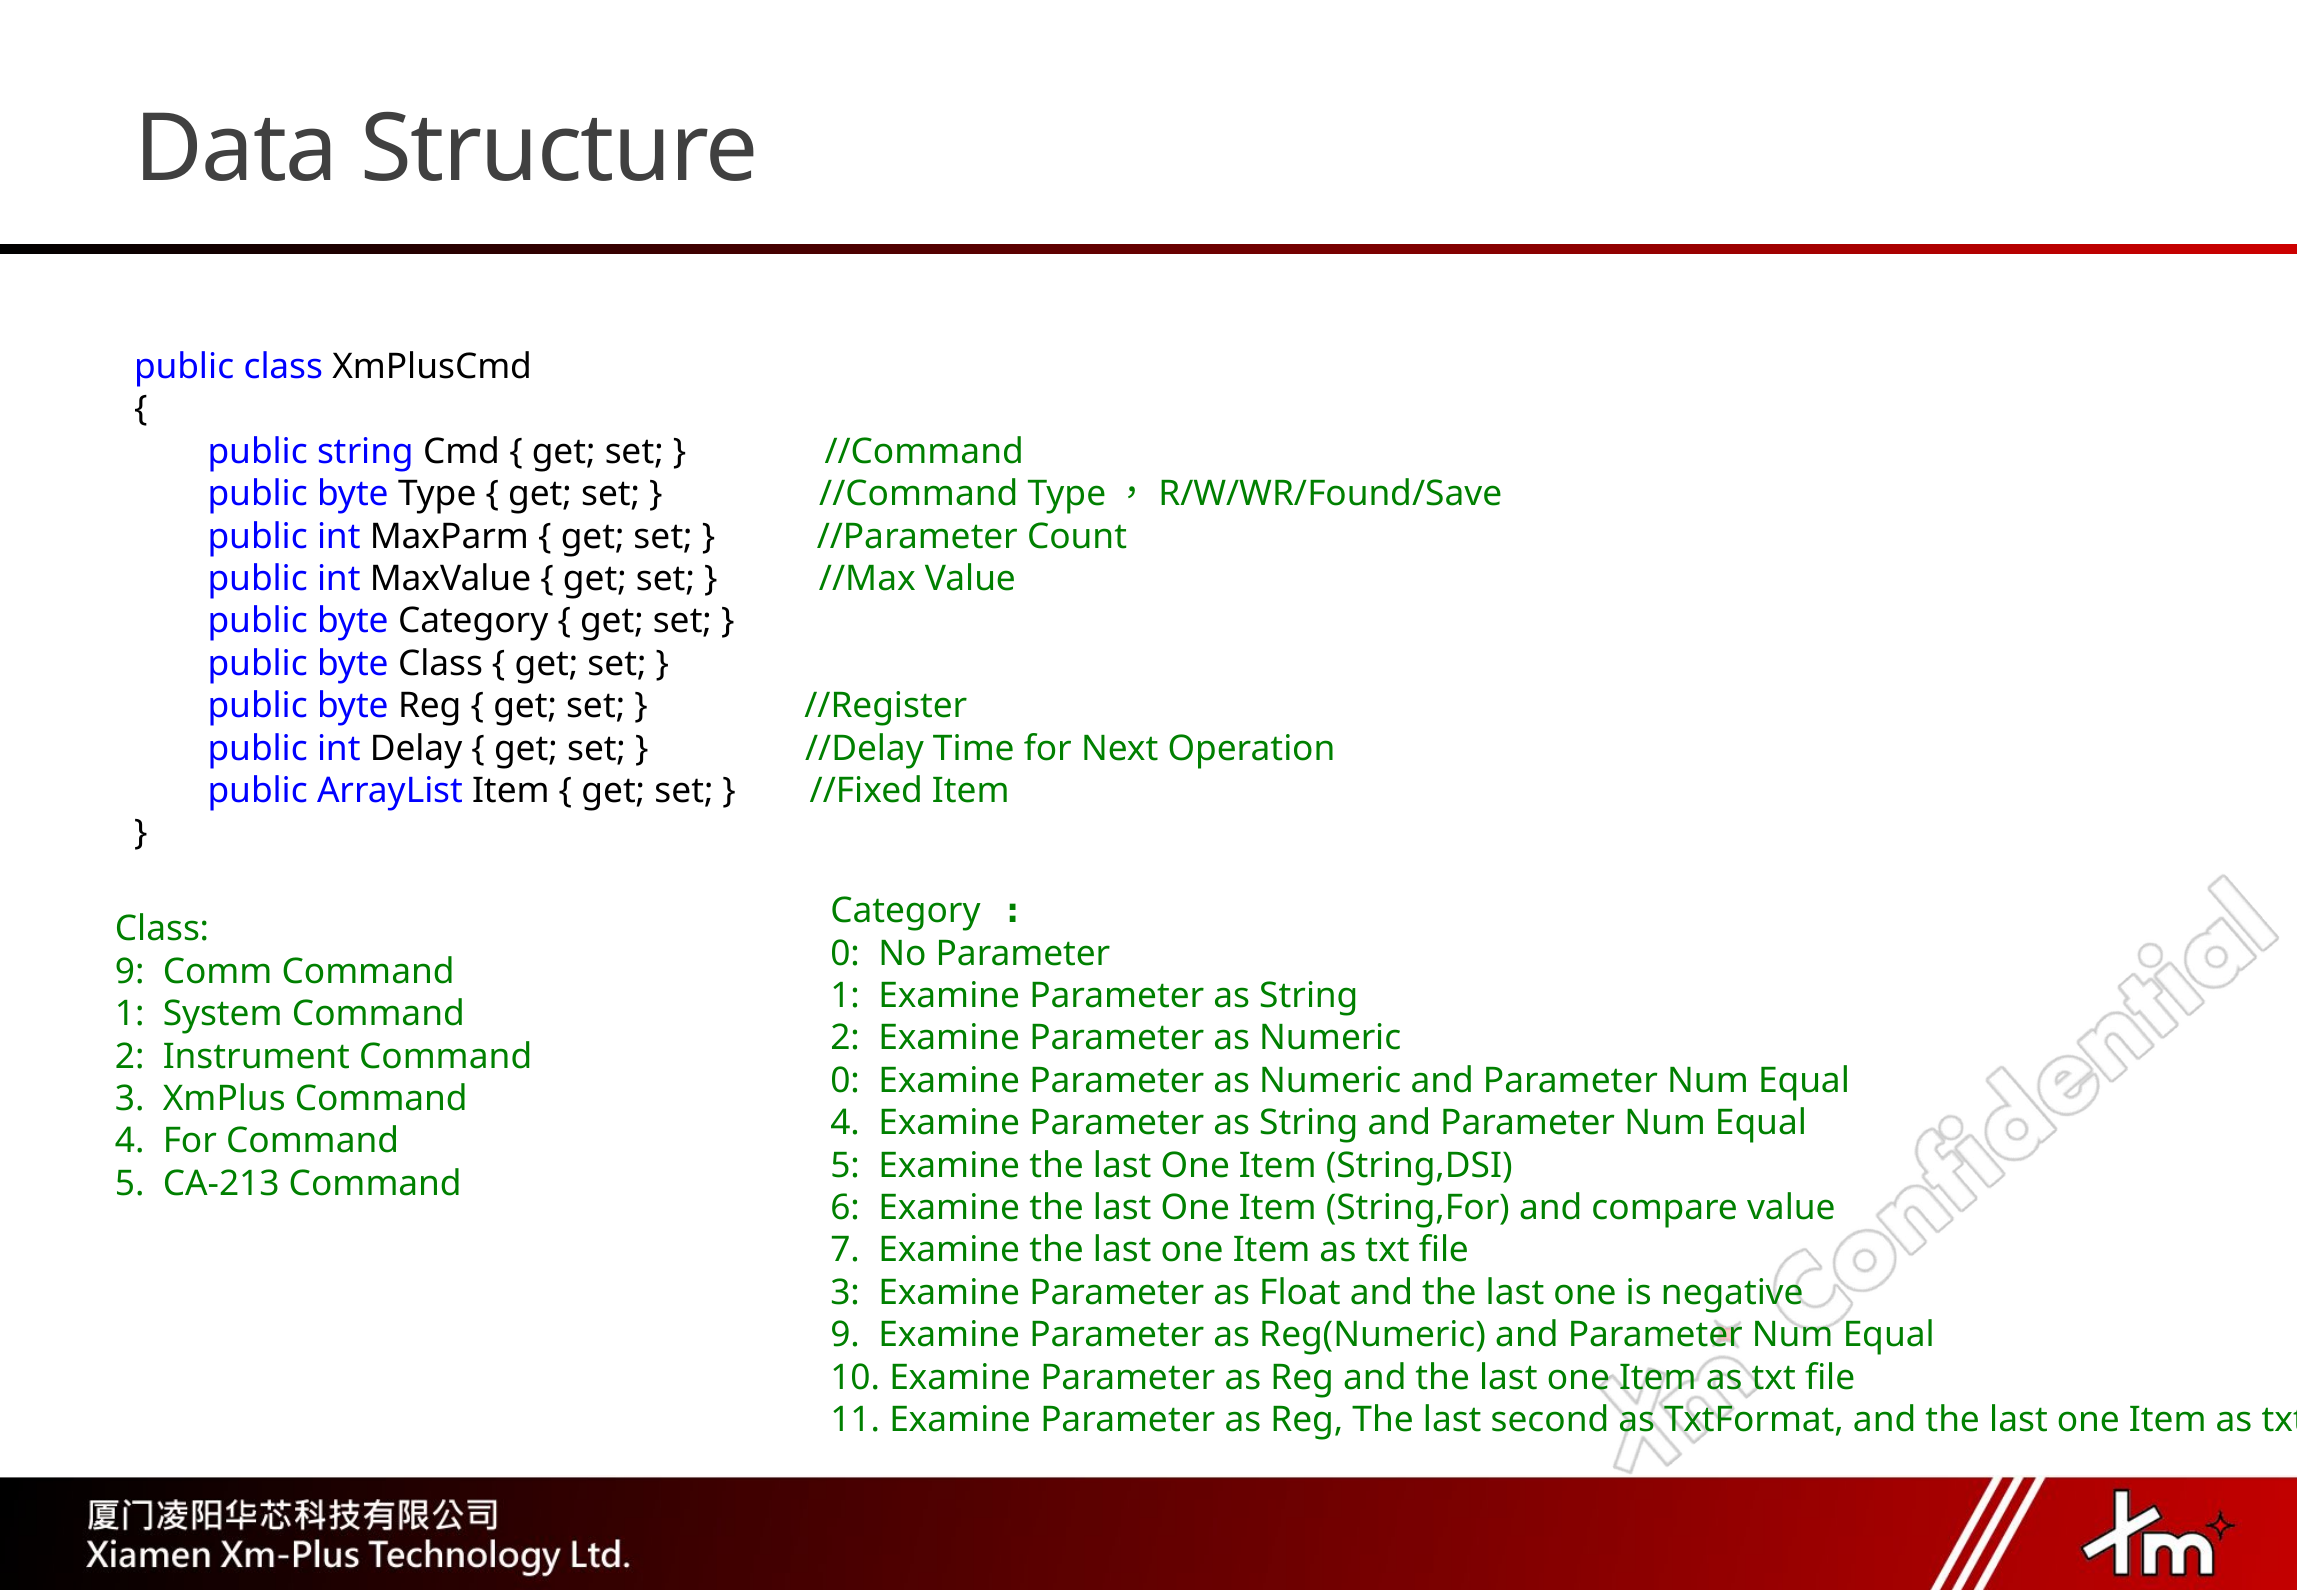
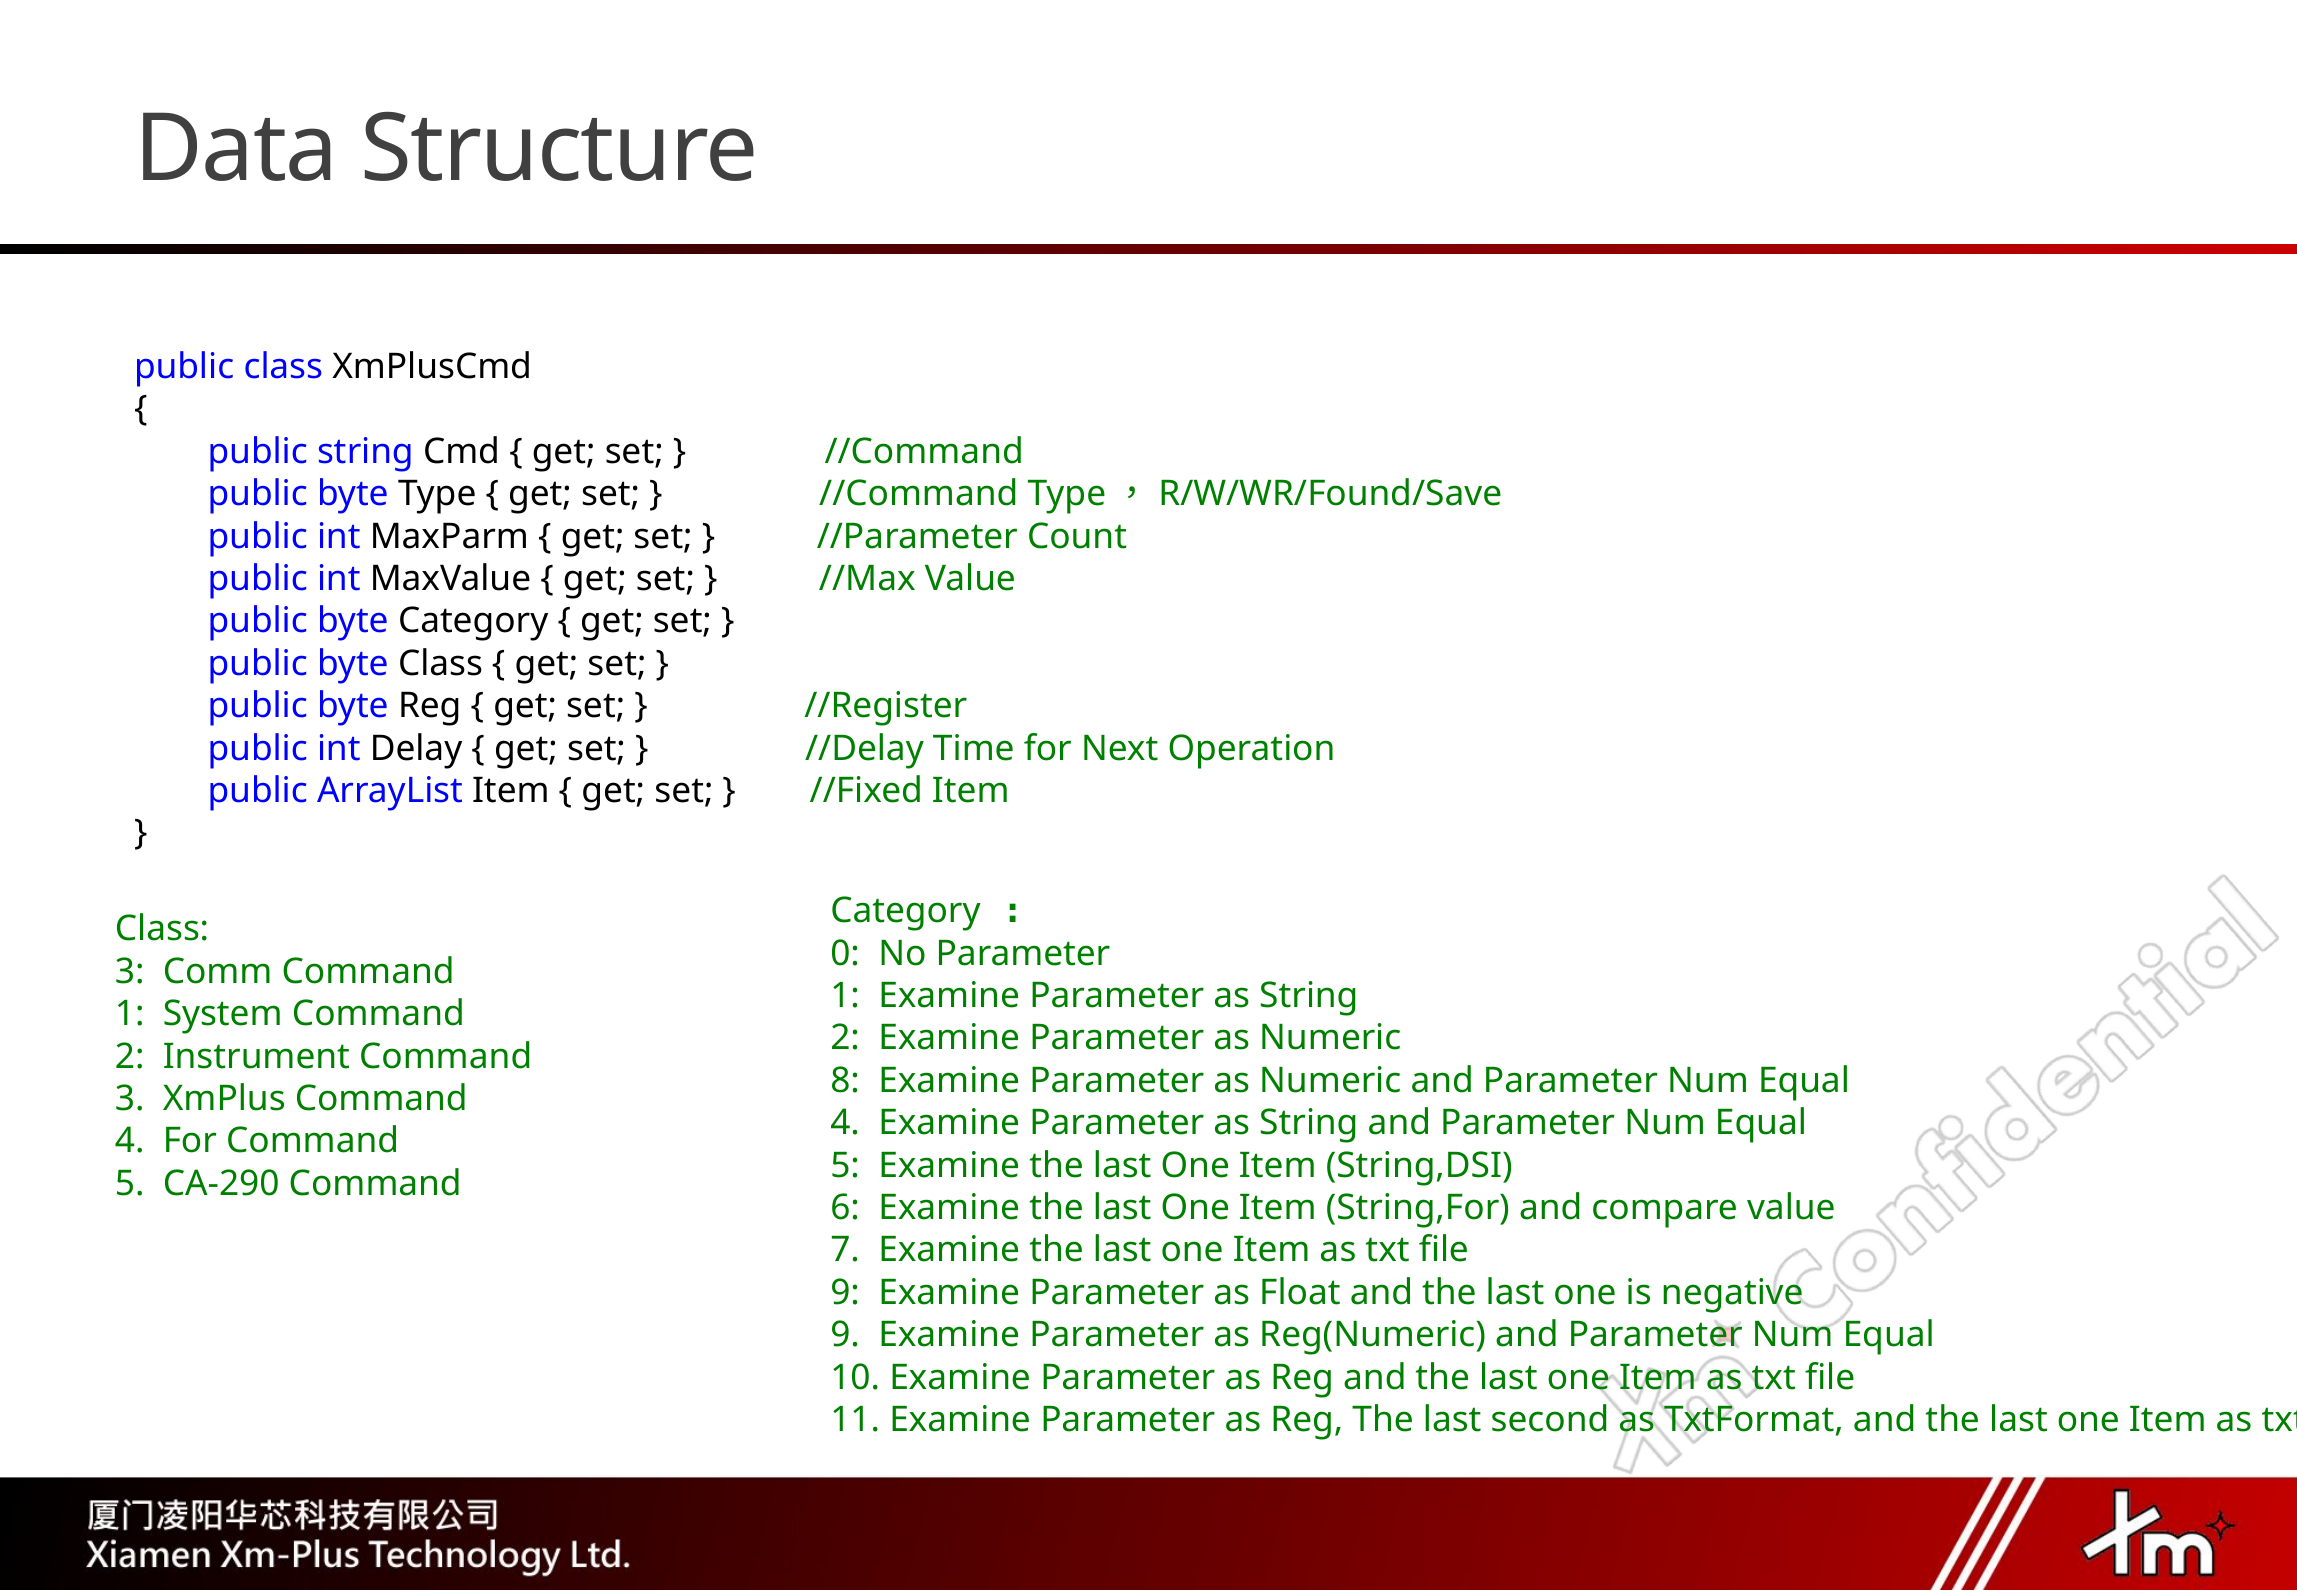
9: 9 -> 3 (130, 972)
0: 0 -> 8 (845, 1081)
CA-213: CA-213 -> CA-290 (221, 1184)
3: 3 -> 9 (845, 1293)
